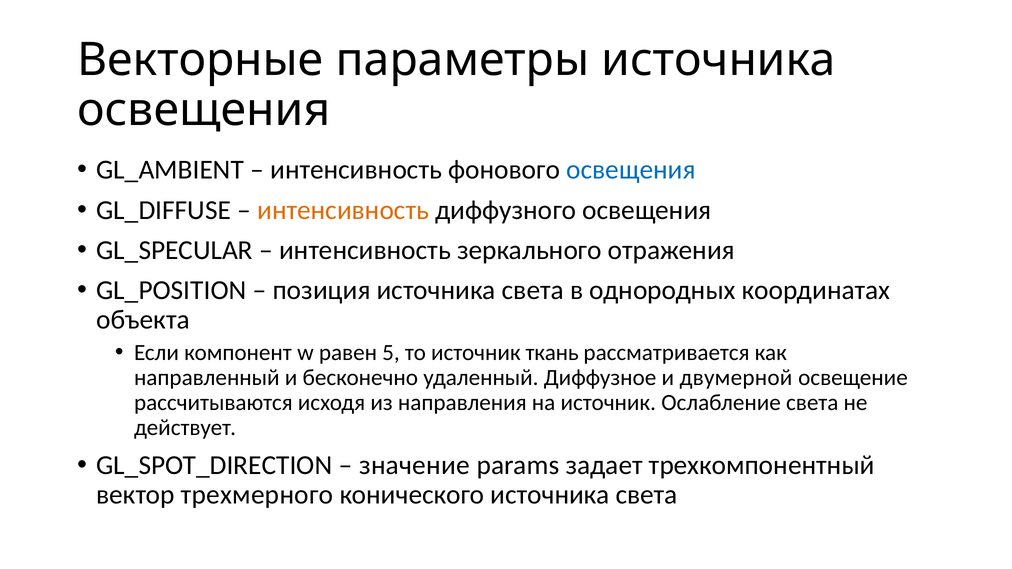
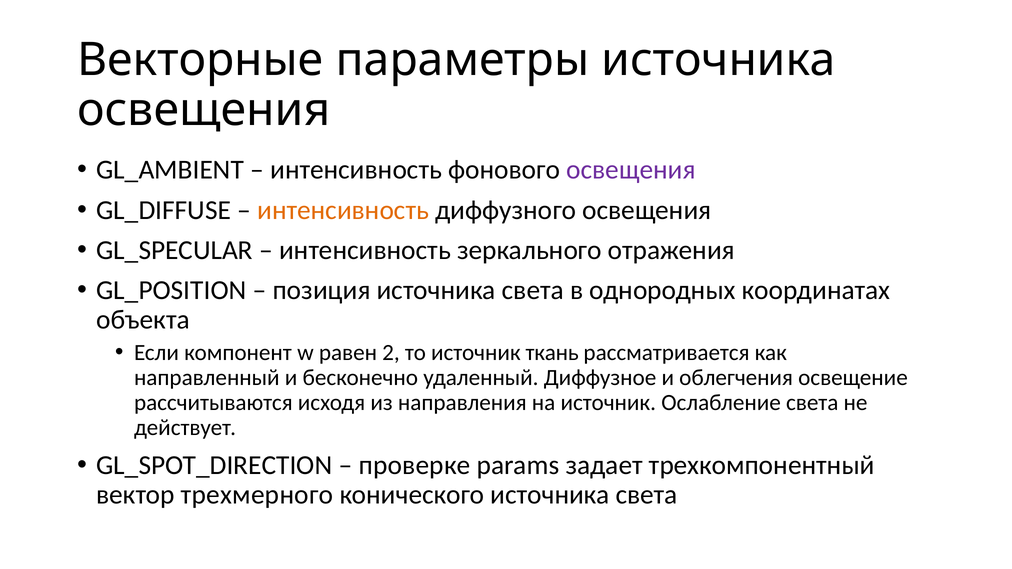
освещения colour: blue -> purple (631, 170)
5: 5 -> 2 (391, 353)
двумерной: двумерной -> облегчения (736, 378)
значение: значение -> проверке (415, 465)
